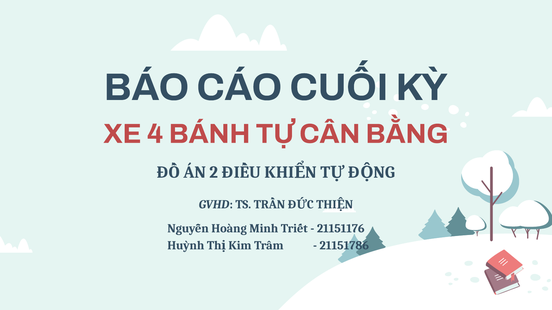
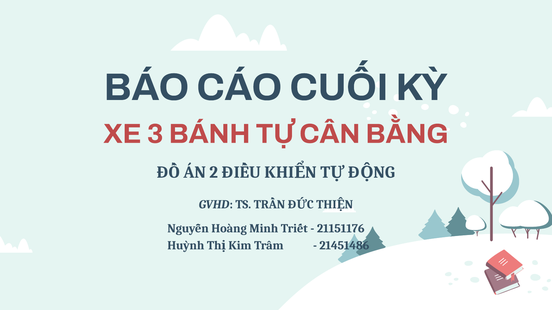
4: 4 -> 3 (155, 134)
21151786: 21151786 -> 21451486 (344, 246)
